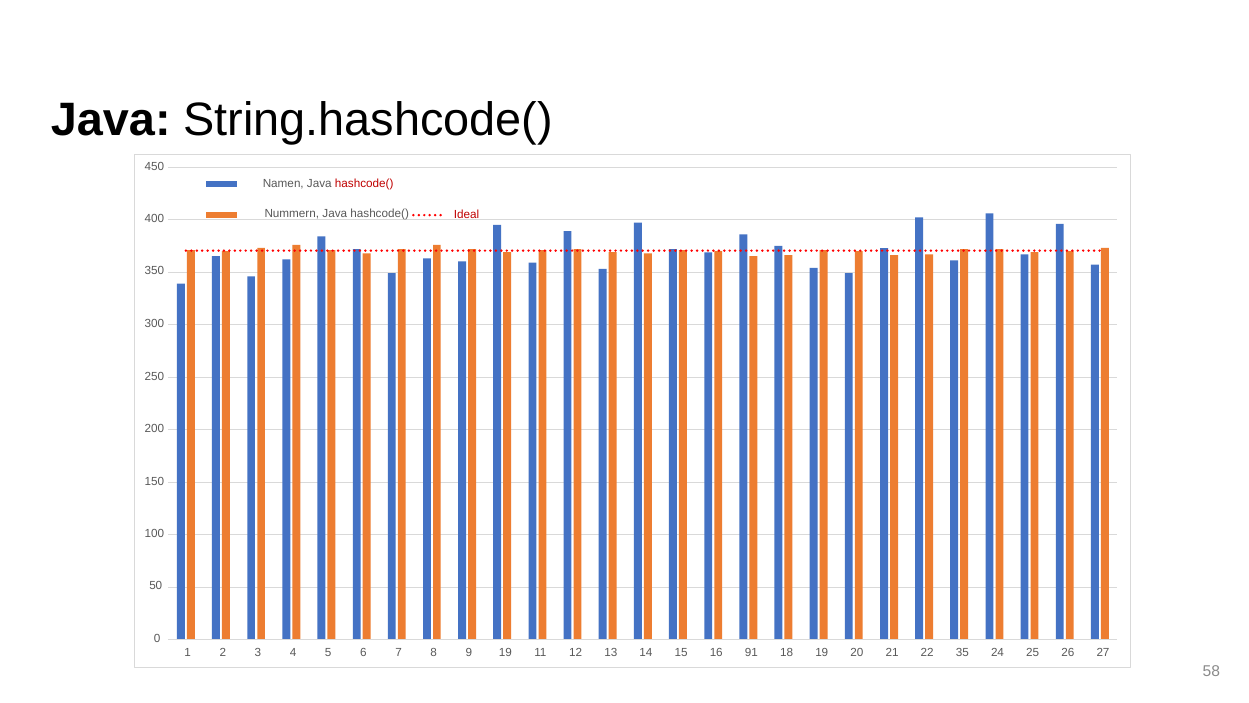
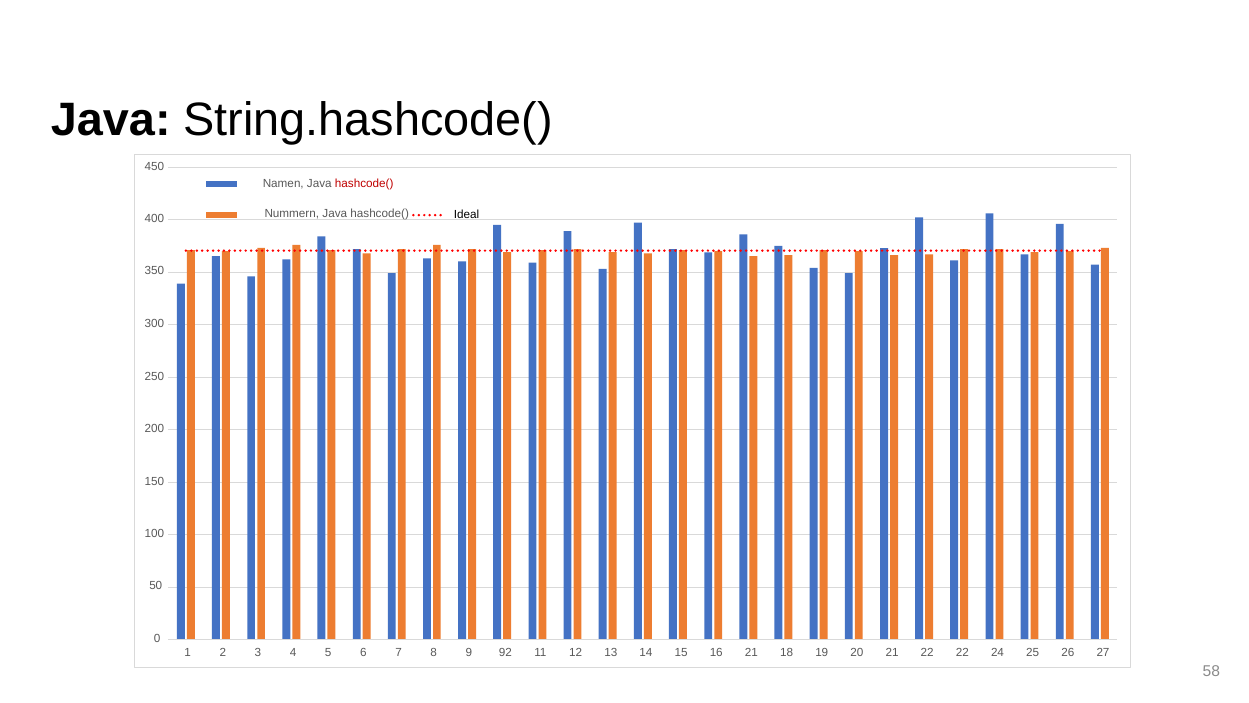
Ideal colour: red -> black (466, 214)
9 19: 19 -> 92 (505, 653)
16 91: 91 -> 21 (751, 653)
22 35: 35 -> 22 (962, 653)
